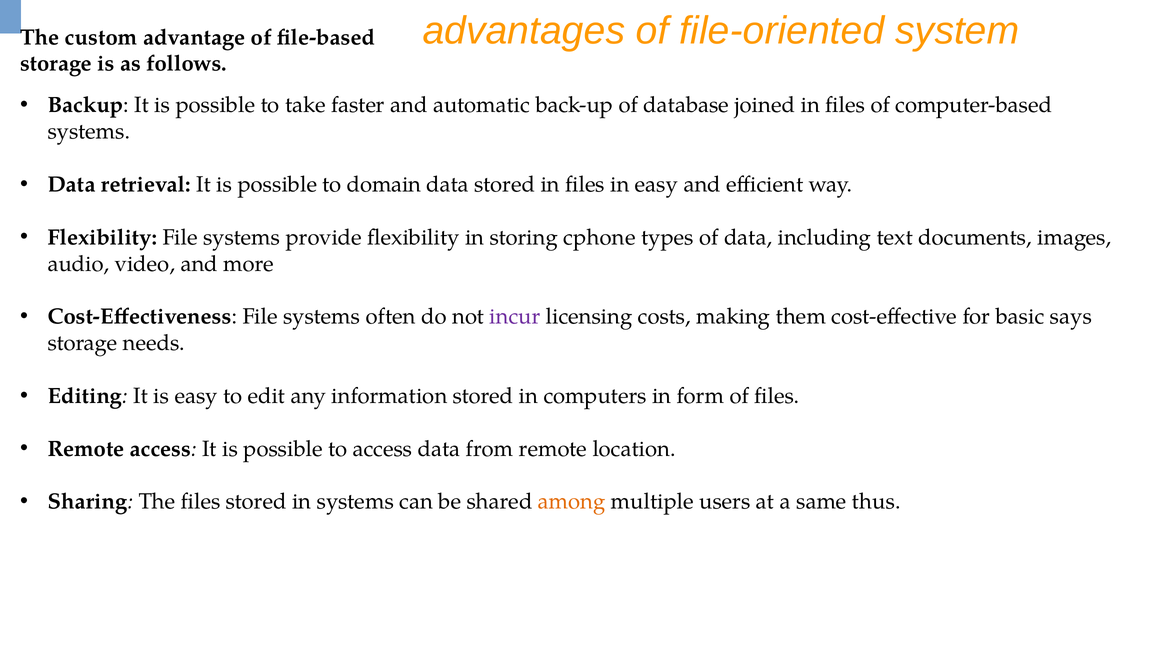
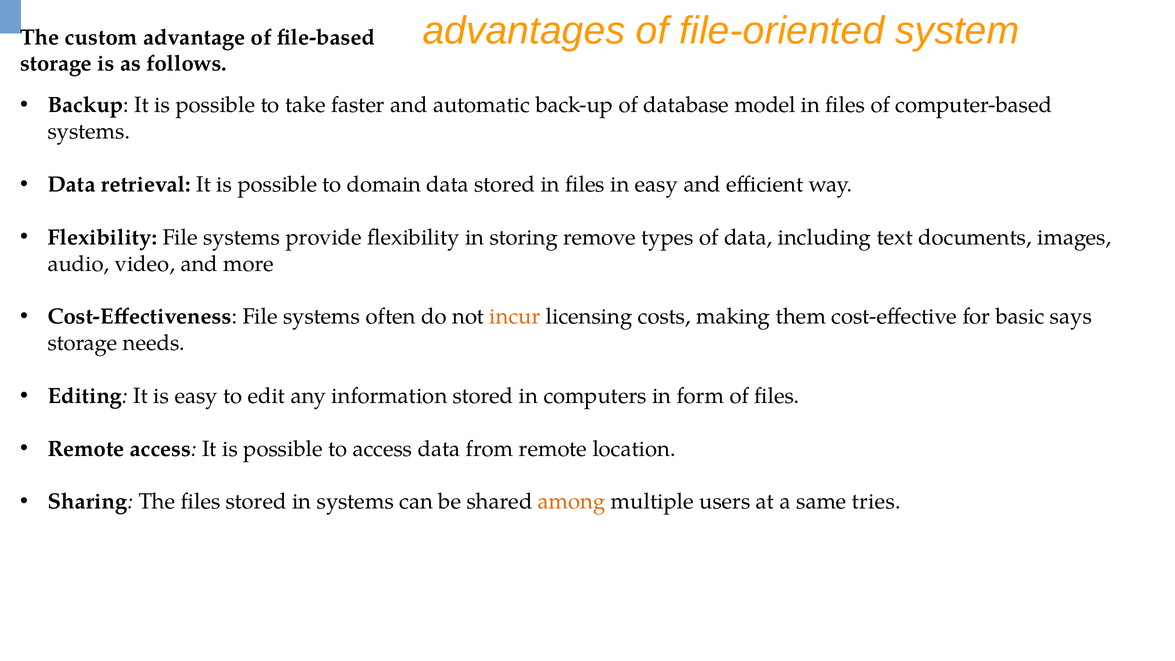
joined: joined -> model (765, 105)
cphone: cphone -> remove (600, 237)
incur colour: purple -> orange (515, 317)
thus: thus -> tries (876, 502)
